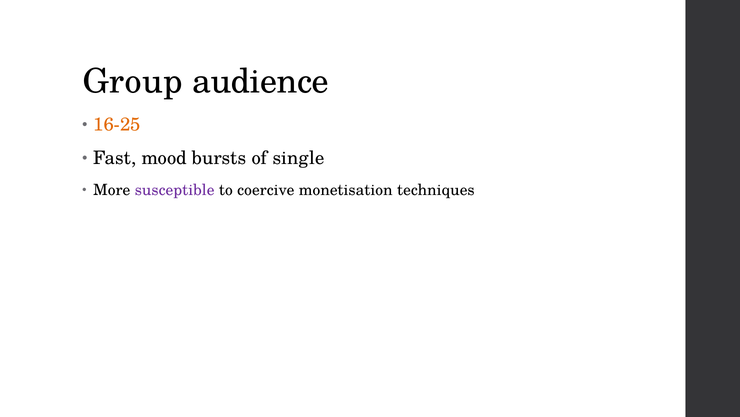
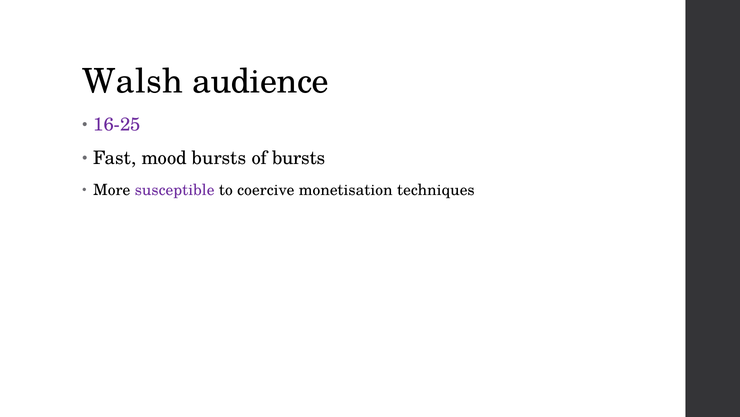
Group: Group -> Walsh (133, 81)
16-25 colour: orange -> purple (117, 125)
of single: single -> bursts (299, 158)
